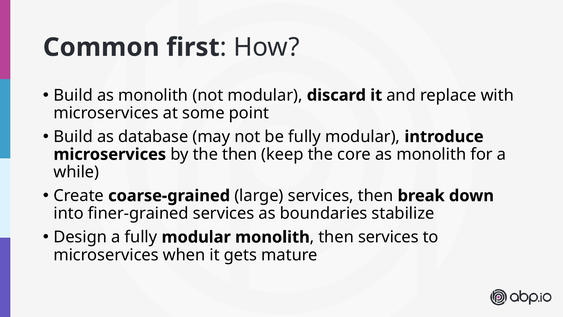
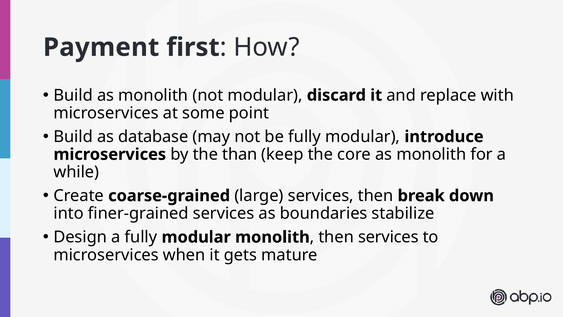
Common: Common -> Payment (101, 47)
the then: then -> than (240, 154)
